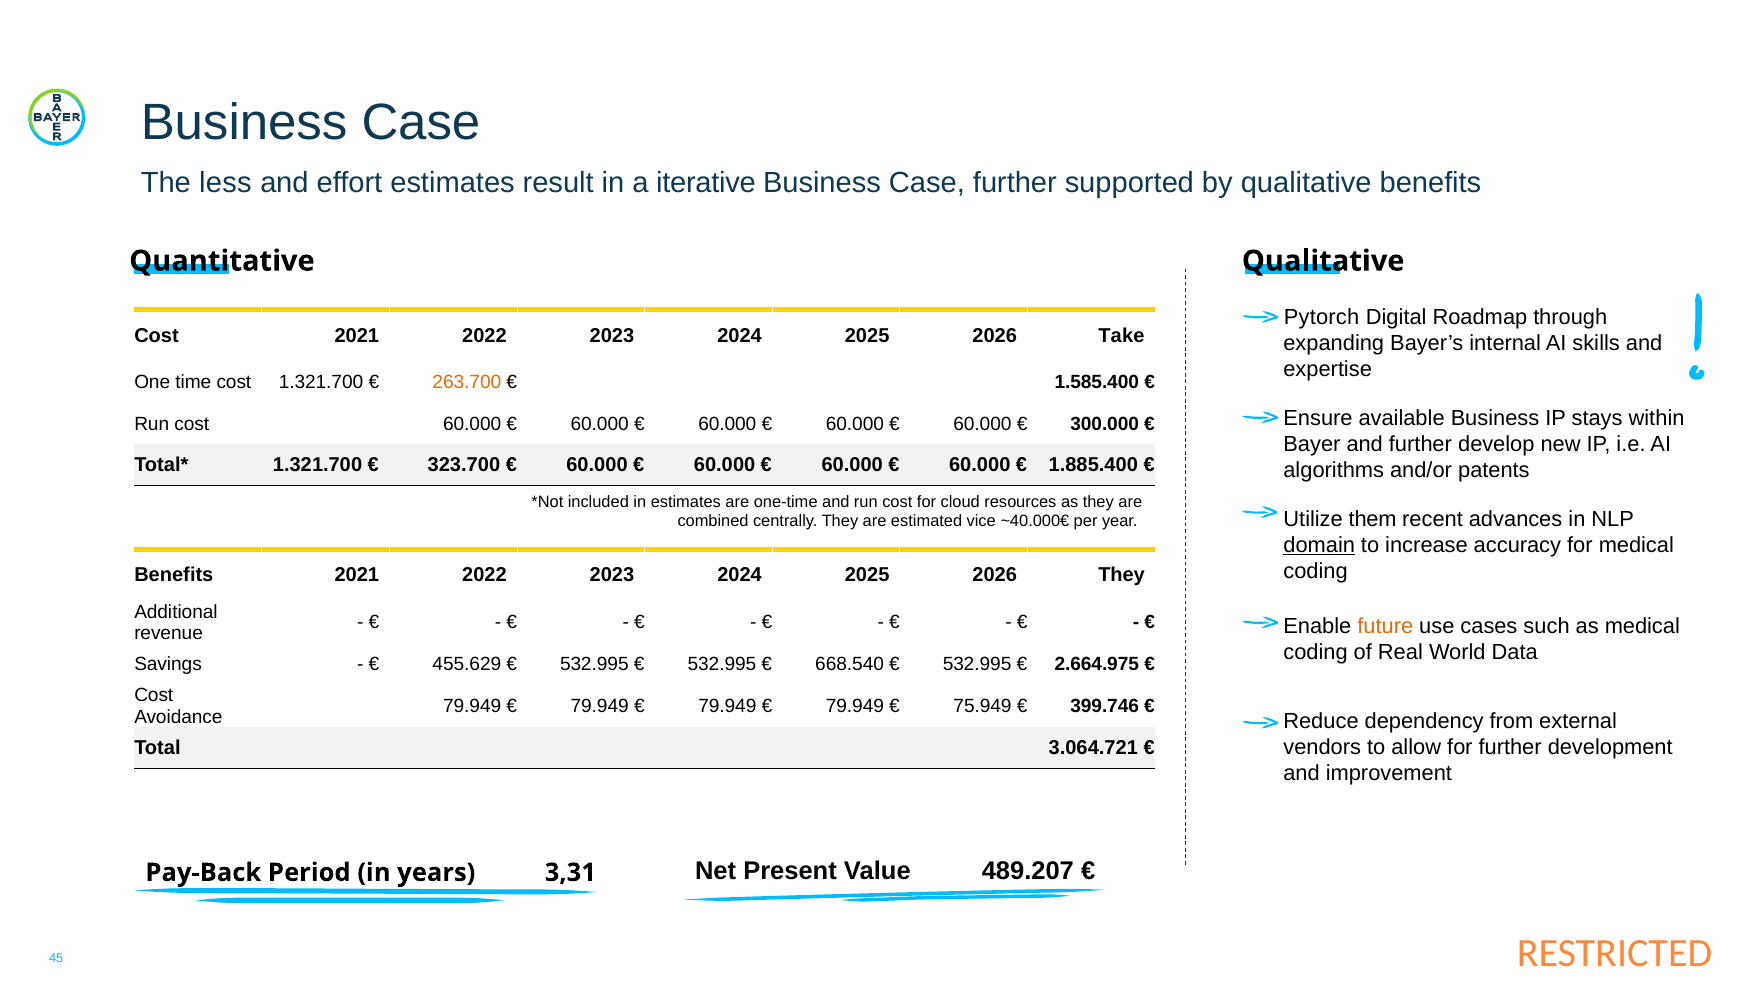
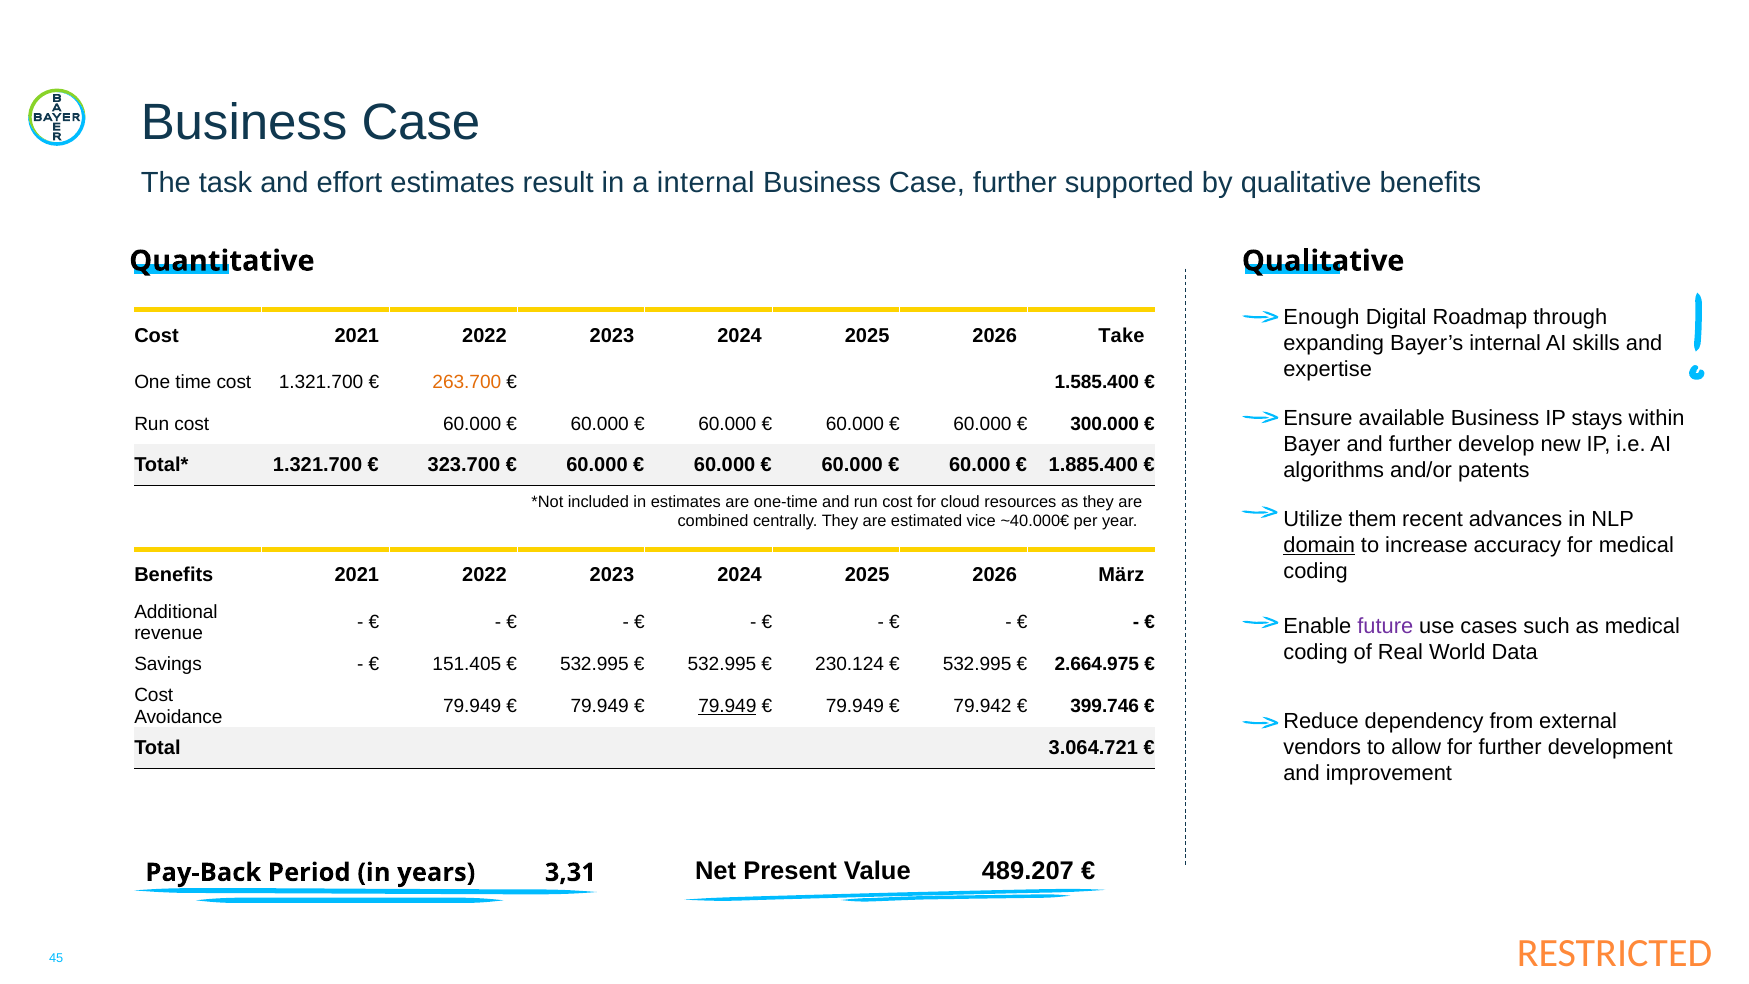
less: less -> task (226, 183)
a iterative: iterative -> internal (706, 183)
Pytorch: Pytorch -> Enough (1322, 317)
2026 They: They -> März (1121, 575)
future colour: orange -> purple (1385, 626)
455.629: 455.629 -> 151.405 (467, 664)
668.540: 668.540 -> 230.124 (850, 664)
79.949 underline: none -> present (727, 706)
75.949: 75.949 -> 79.942 (983, 706)
